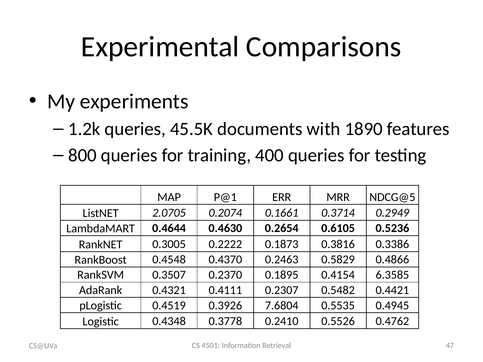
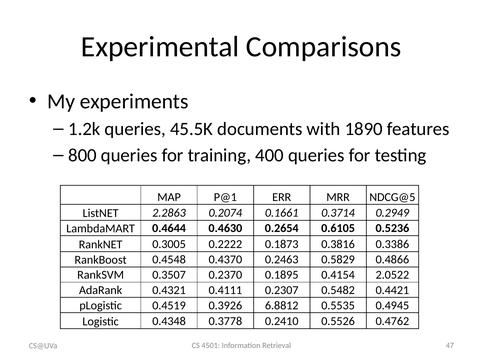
2.0705: 2.0705 -> 2.2863 (169, 213)
6.3585: 6.3585 -> 2.0522 (392, 275)
7.6804: 7.6804 -> 6.8812 (282, 306)
